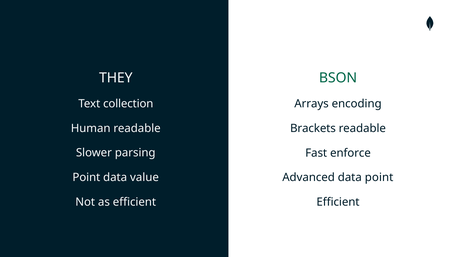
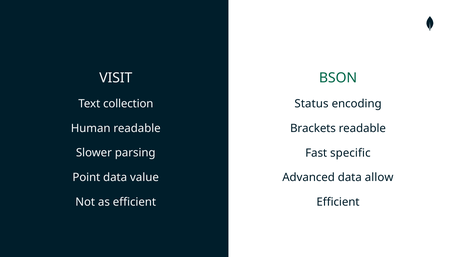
THEY: THEY -> VISIT (116, 78)
Arrays: Arrays -> Status (311, 104)
enforce: enforce -> specific (350, 153)
data point: point -> allow (379, 178)
